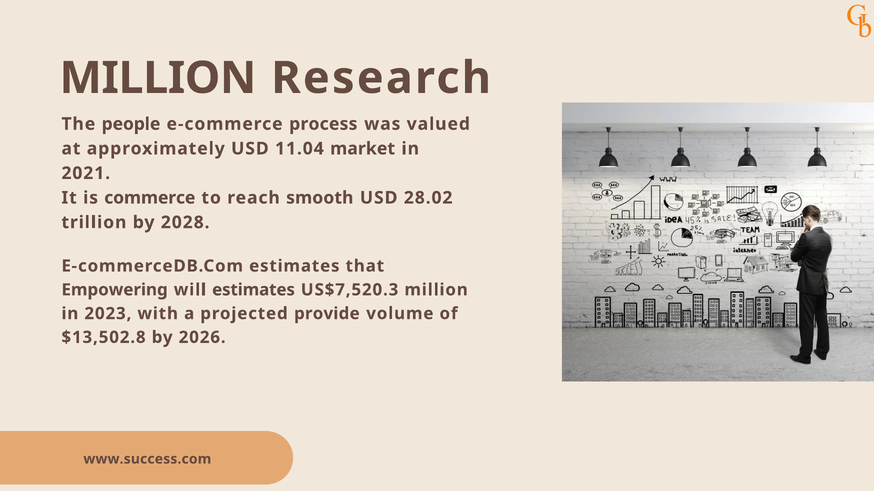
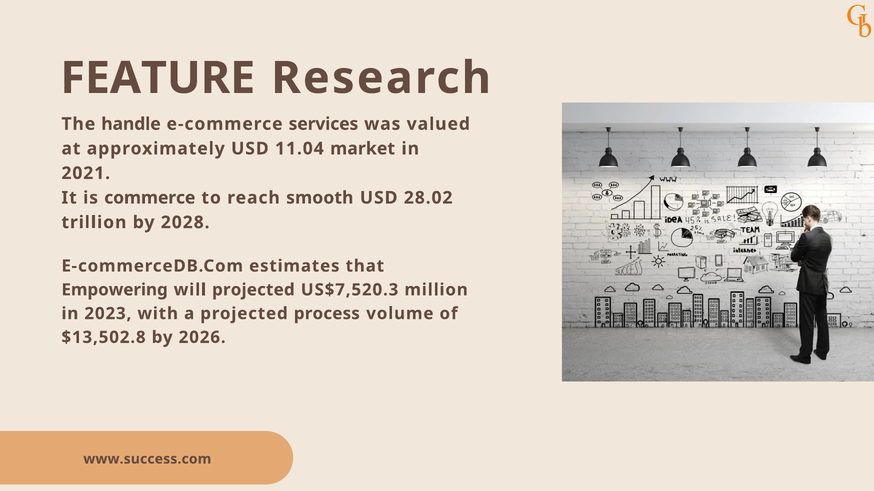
MILLION: MILLION -> FEATURE (158, 78)
people: people -> handle (131, 124)
process: process -> services (323, 124)
will estimates: estimates -> projected (253, 290)
provide: provide -> process (327, 314)
